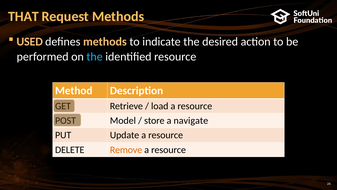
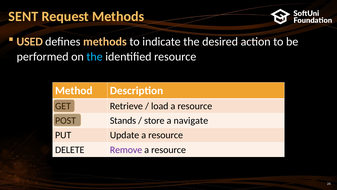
THAT: THAT -> SENT (23, 16)
Model: Model -> Stands (123, 120)
Remove colour: orange -> purple (126, 149)
